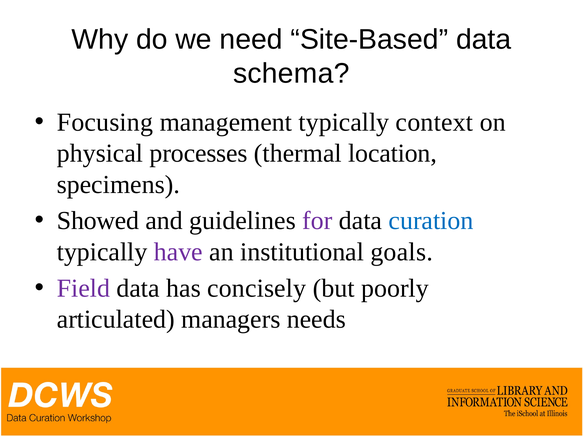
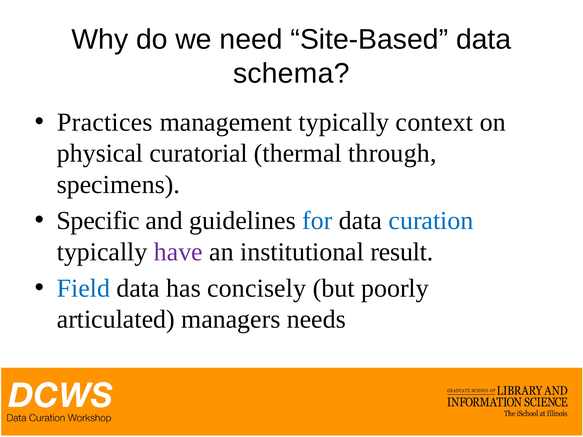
Focusing: Focusing -> Practices (105, 122)
processes: processes -> curatorial (199, 153)
location: location -> through (392, 153)
Showed: Showed -> Specific (98, 221)
for colour: purple -> blue (317, 221)
goals: goals -> result (402, 252)
Field colour: purple -> blue (83, 288)
